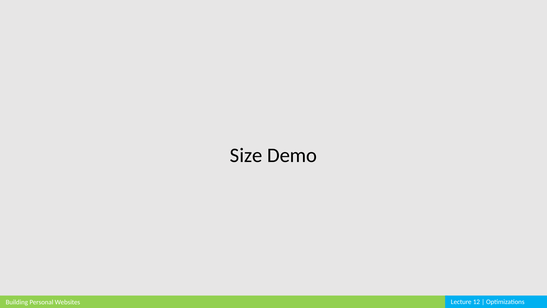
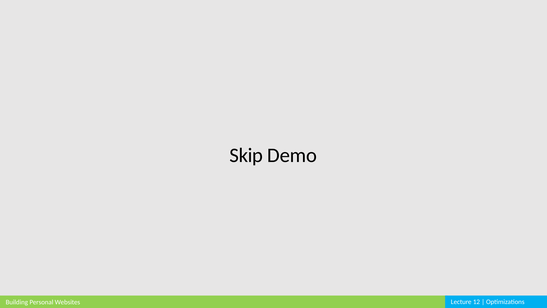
Size: Size -> Skip (246, 155)
